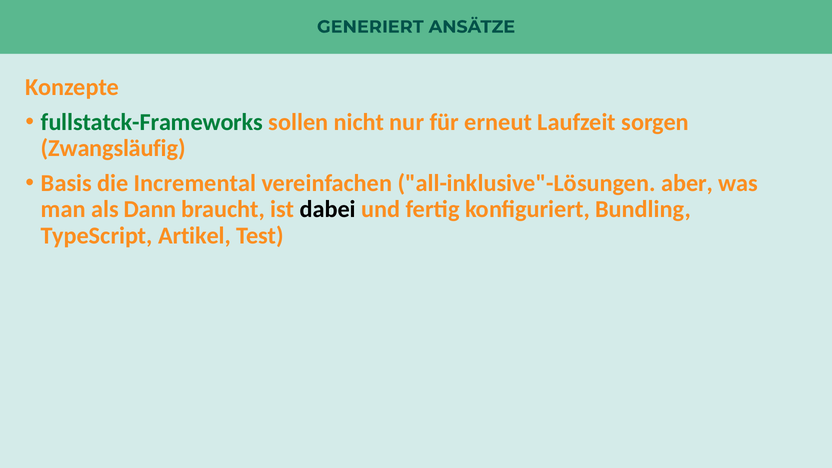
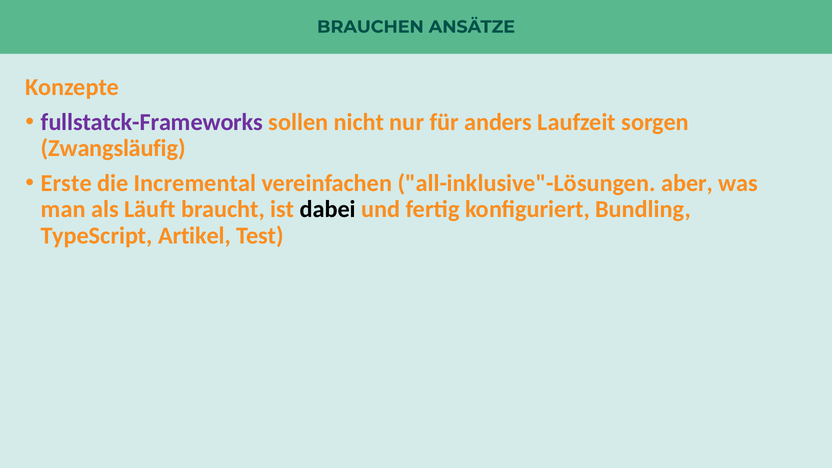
GENERIERT: GENERIERT -> BRAUCHEN (370, 27)
fullstatck-Frameworks colour: green -> purple (152, 122)
erneut: erneut -> anders (498, 122)
Basis: Basis -> Erste (66, 183)
Dann: Dann -> Läuft (150, 209)
